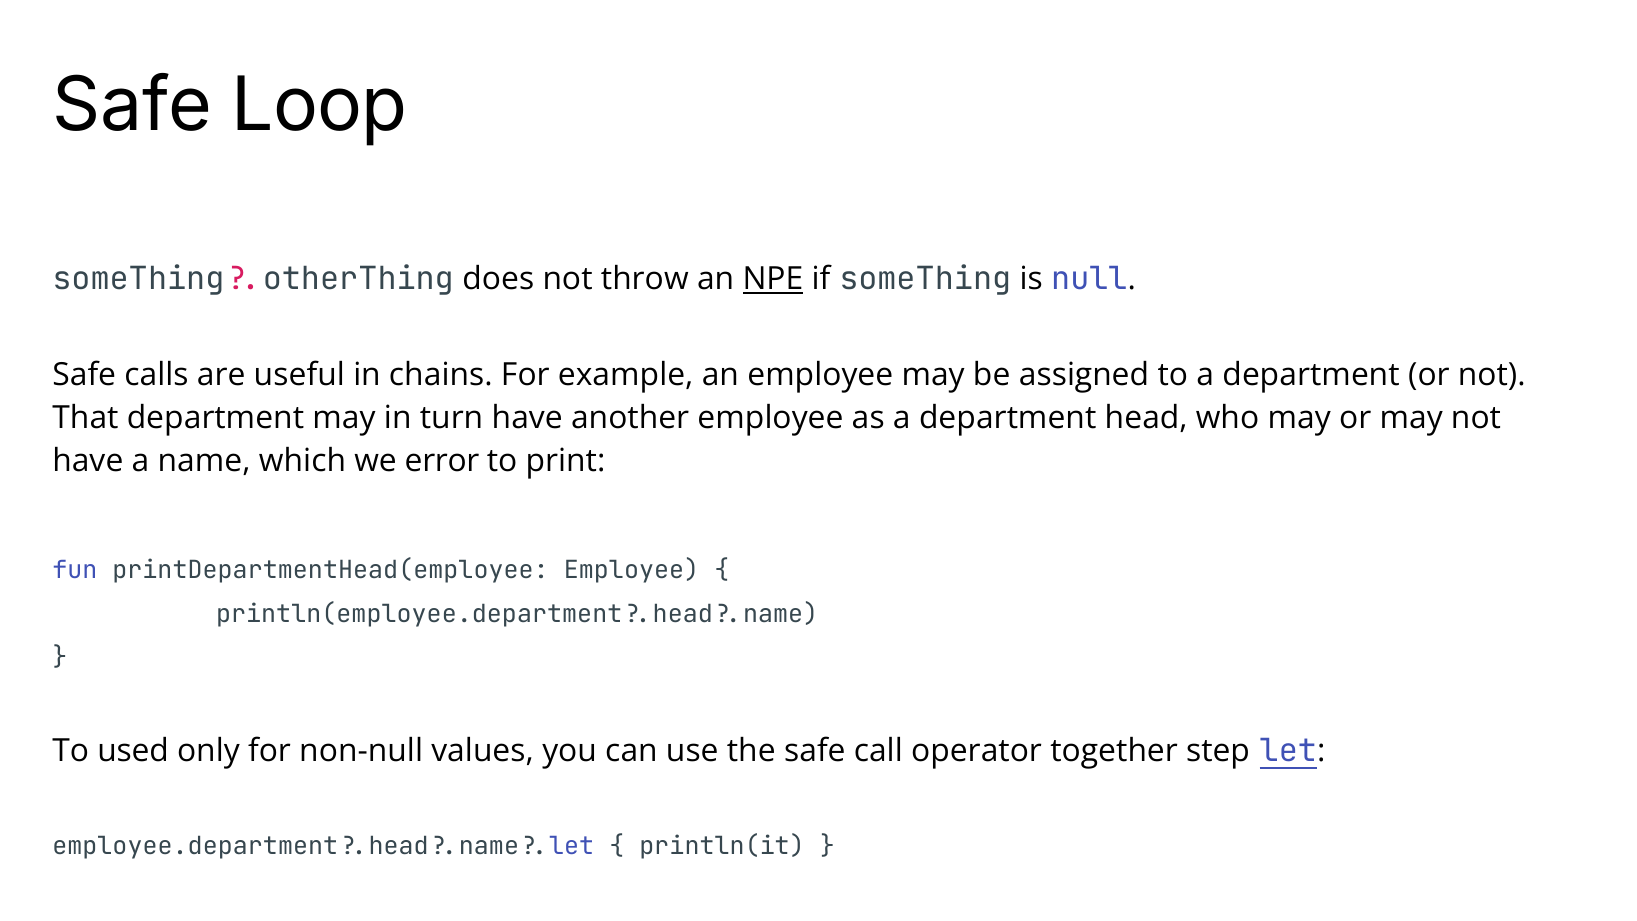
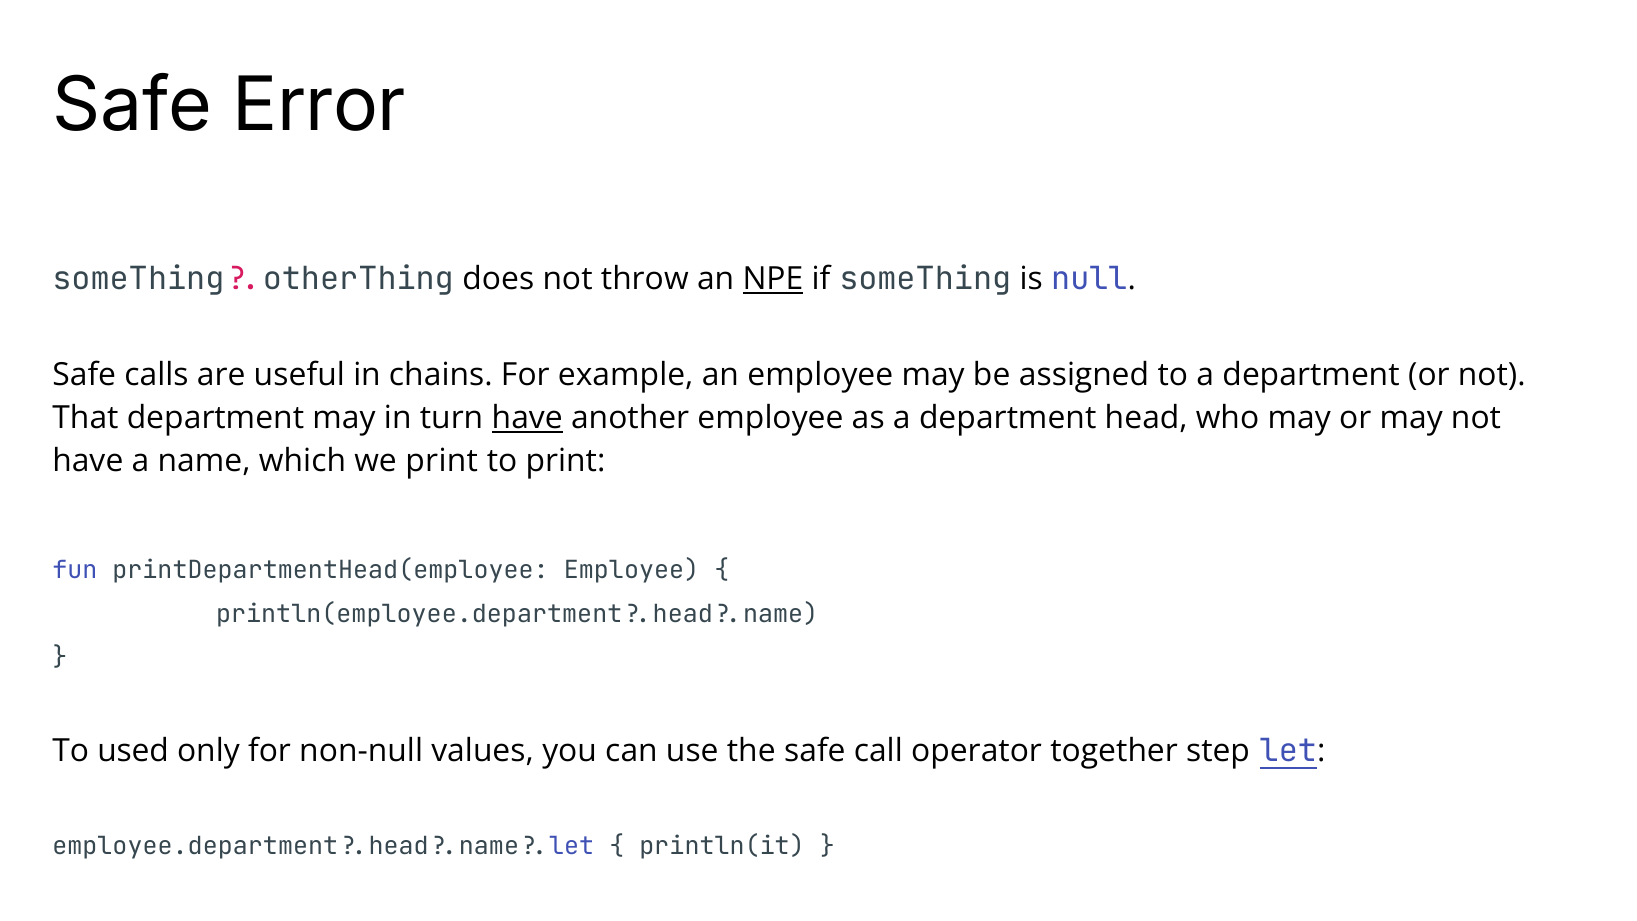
Loop: Loop -> Error (319, 105)
have underline: none -> present (527, 418)
we error: error -> print (442, 461)
